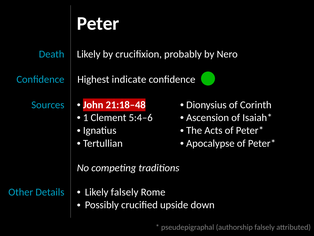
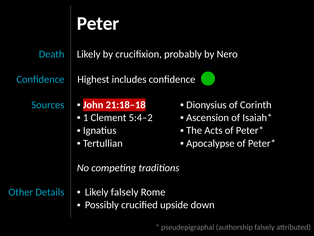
indicate: indicate -> includes (129, 79)
21:18–48: 21:18–48 -> 21:18–18 (126, 105)
5:4–6: 5:4–6 -> 5:4–2 (141, 117)
